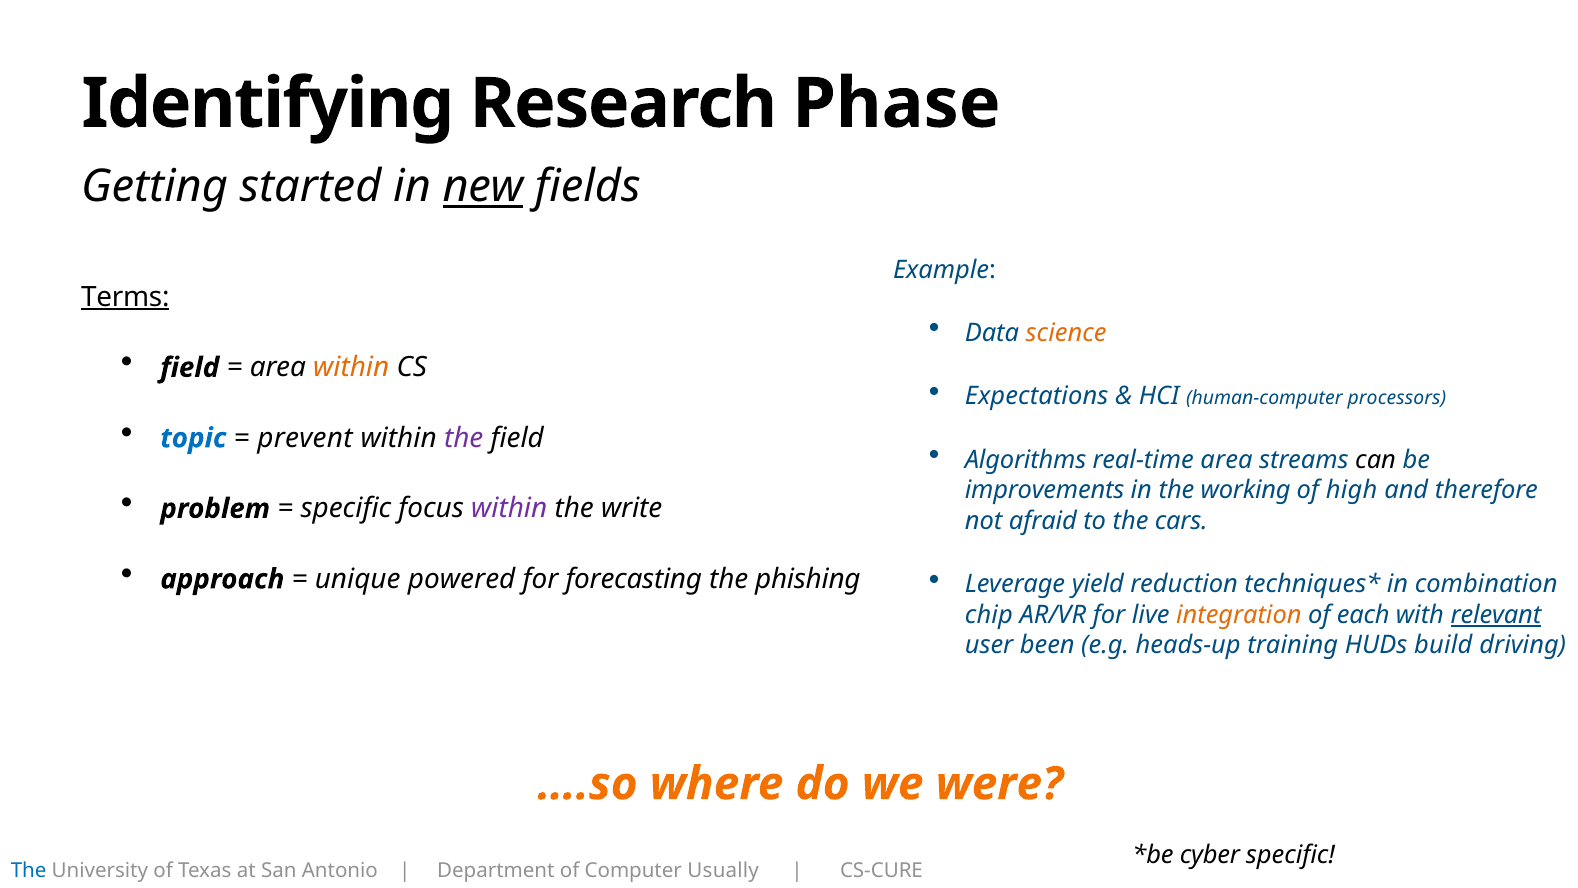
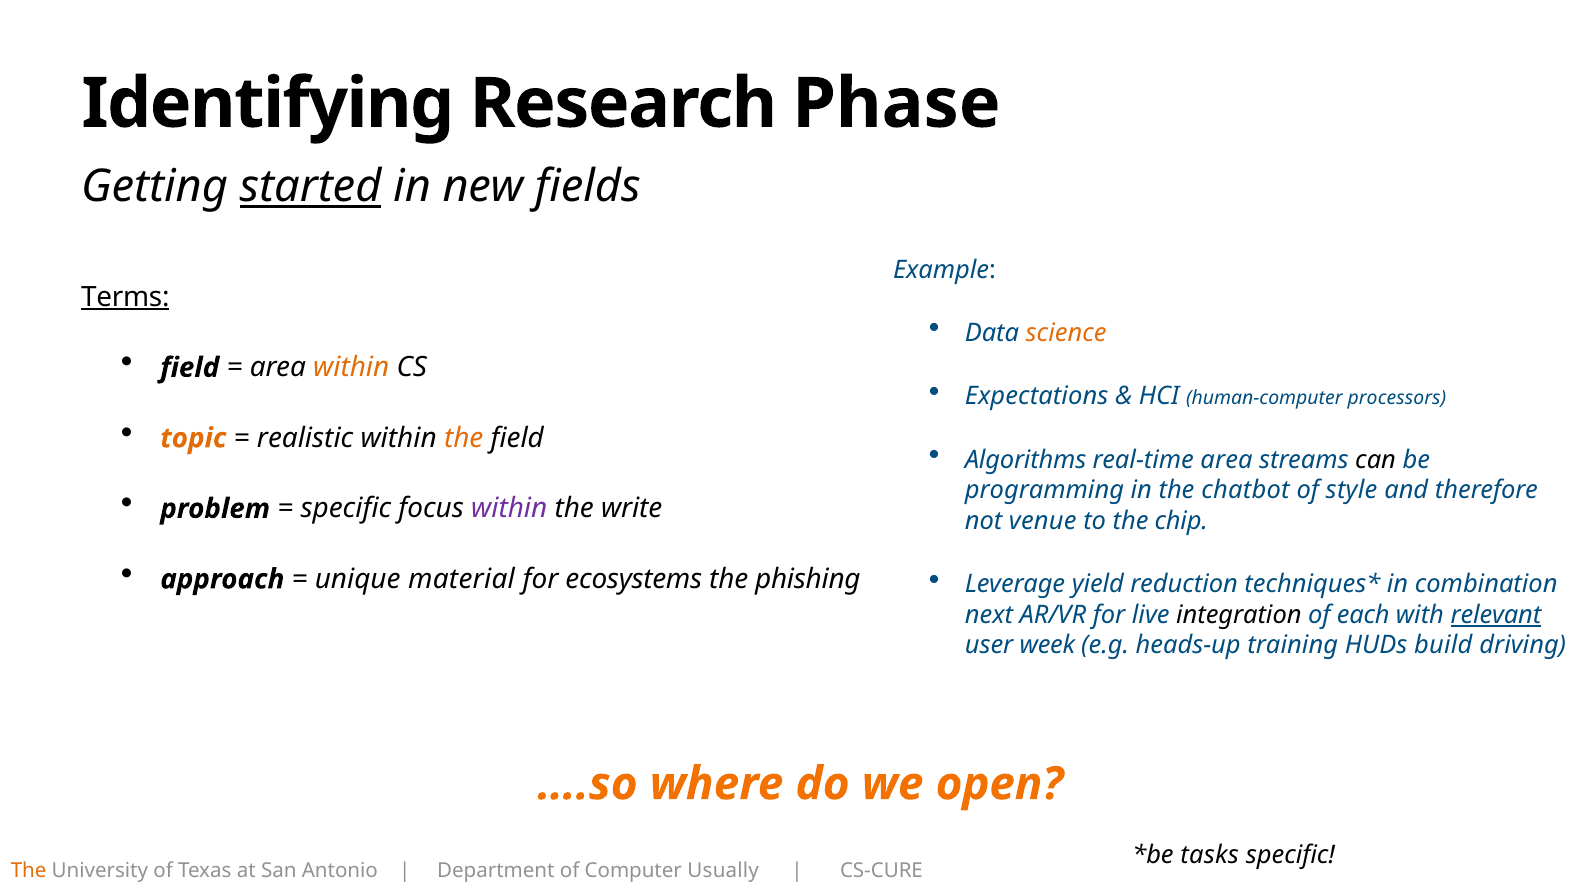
started underline: none -> present (311, 187)
new underline: present -> none (483, 187)
topic colour: blue -> orange (193, 438)
prevent: prevent -> realistic (305, 438)
the colour: purple -> orange (464, 438)
improvements: improvements -> programming (1044, 490)
working: working -> chatbot (1245, 490)
high: high -> style (1352, 490)
afraid: afraid -> venue (1043, 521)
cars: cars -> chip (1181, 521)
powered: powered -> material (462, 579)
forecasting: forecasting -> ecosystems (634, 579)
chip: chip -> next (989, 615)
integration colour: orange -> black (1239, 615)
been: been -> week (1047, 645)
were: were -> open (999, 784)
cyber: cyber -> tasks (1210, 855)
The colour: blue -> orange (29, 870)
